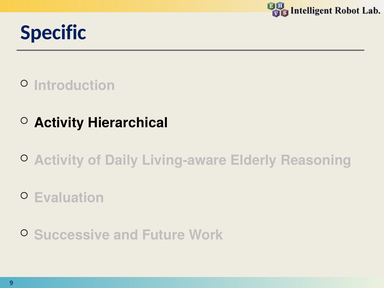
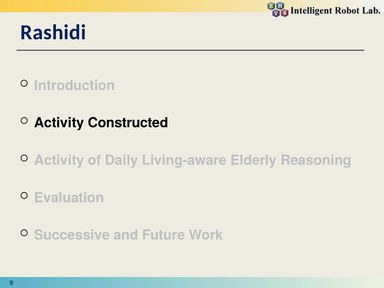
Specific: Specific -> Rashidi (53, 32)
Hierarchical: Hierarchical -> Constructed (128, 123)
